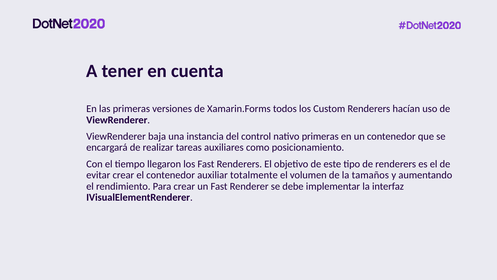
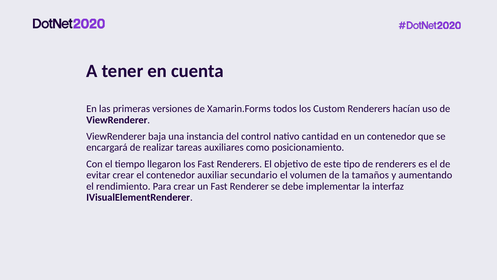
nativo primeras: primeras -> cantidad (320, 136)
totalmente: totalmente -> secundario (254, 175)
